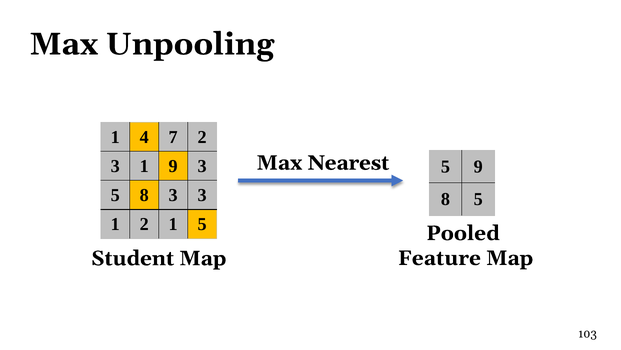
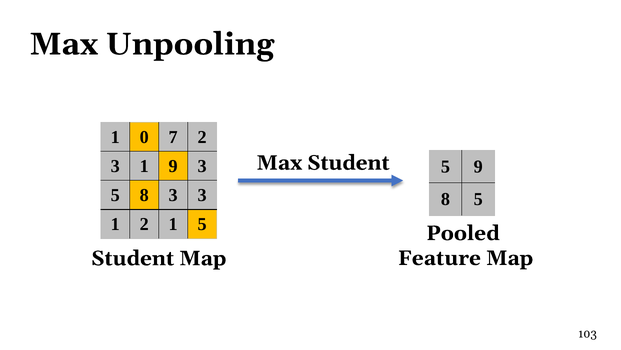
1 4: 4 -> 0 (144, 137)
Max Nearest: Nearest -> Student (348, 162)
